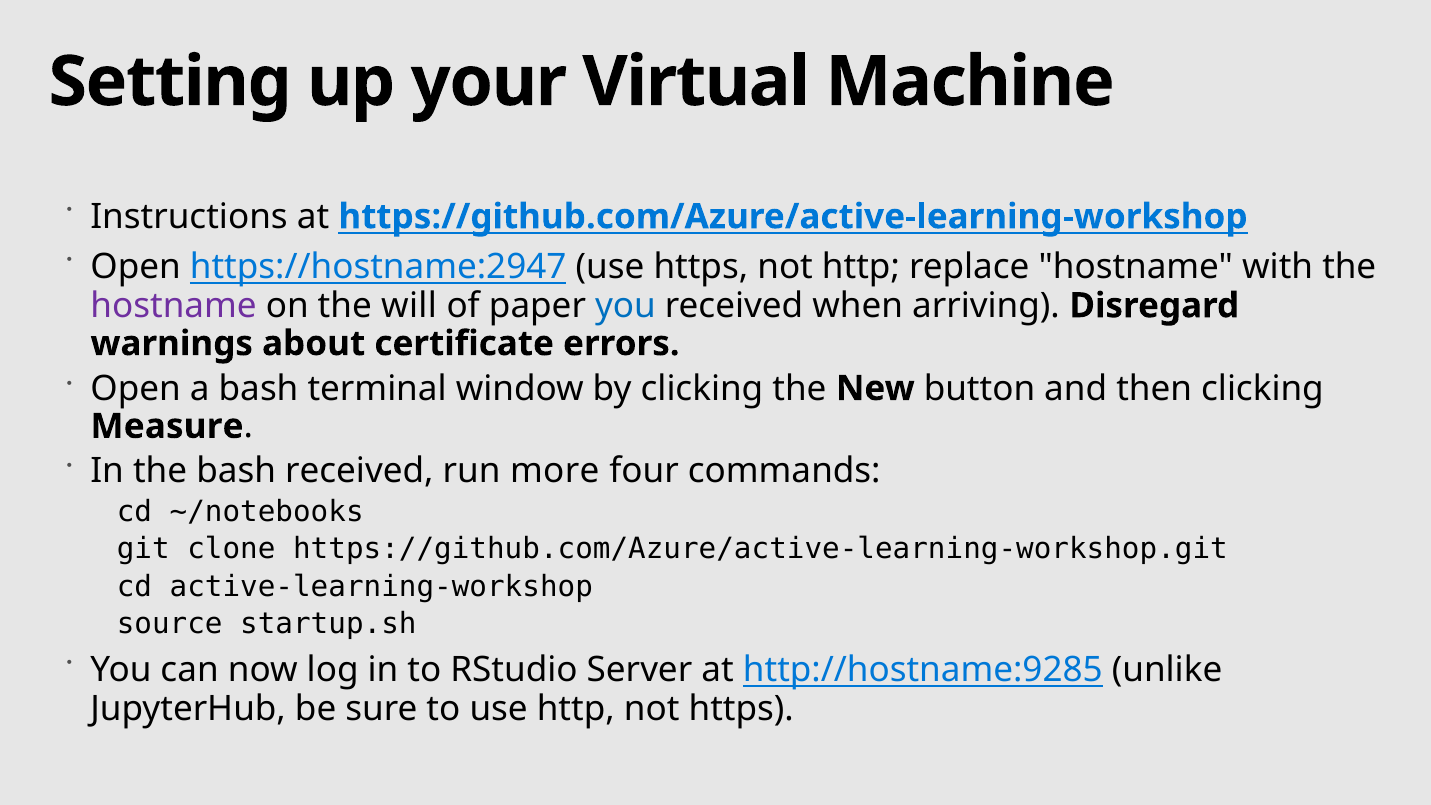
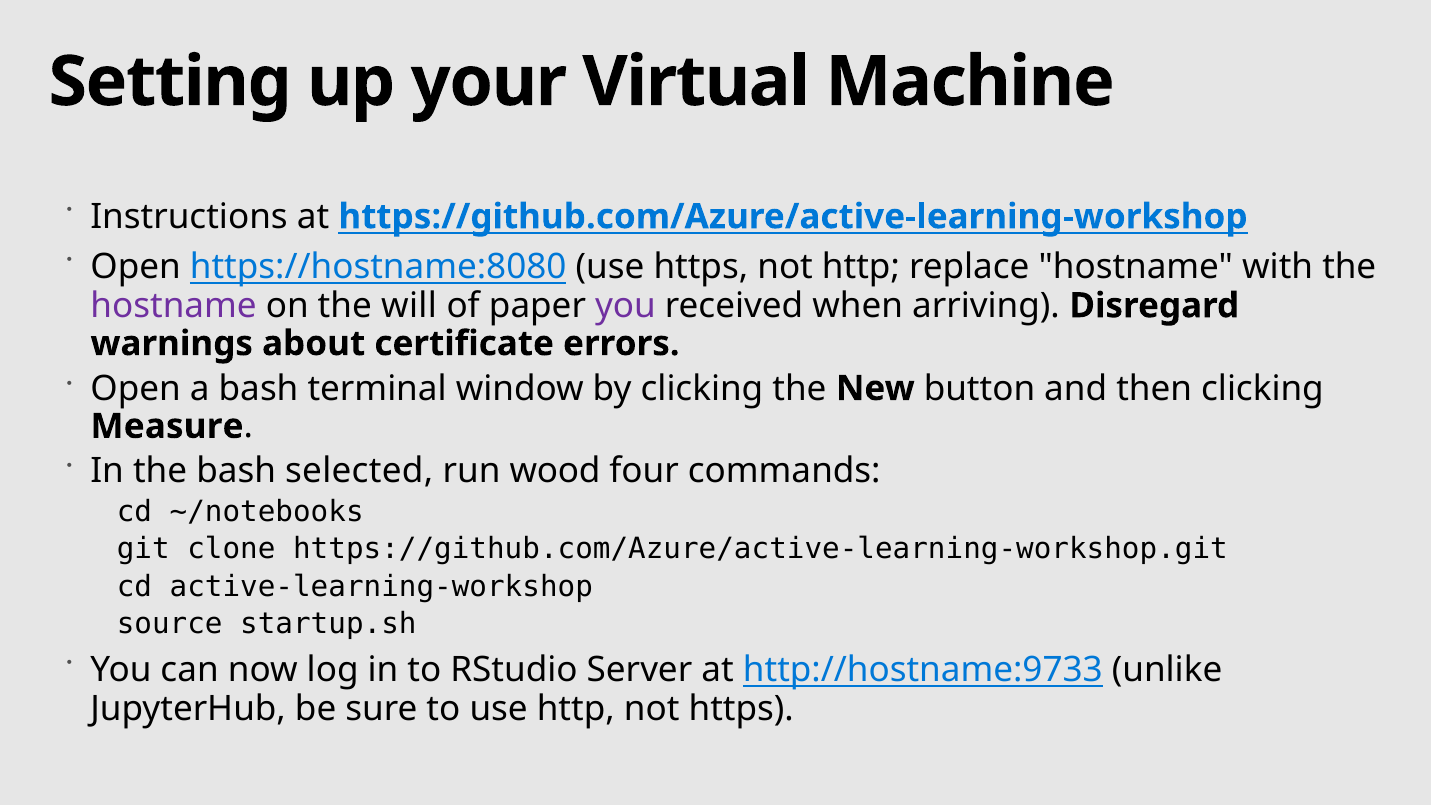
https://hostname:2947: https://hostname:2947 -> https://hostname:8080 (378, 267)
you colour: blue -> purple (625, 306)
bash received: received -> selected (359, 471)
more: more -> wood (555, 471)
http://hostname:9285: http://hostname:9285 -> http://hostname:9733 (923, 670)
